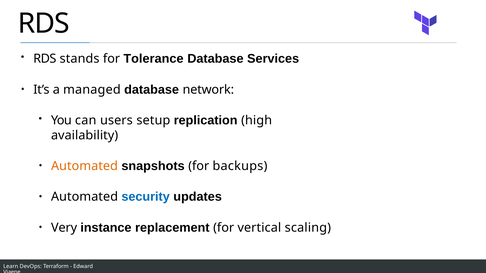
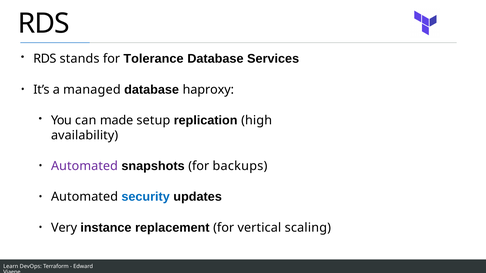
network: network -> haproxy (208, 90)
users: users -> made (117, 120)
Automated colour: orange -> purple (84, 166)
